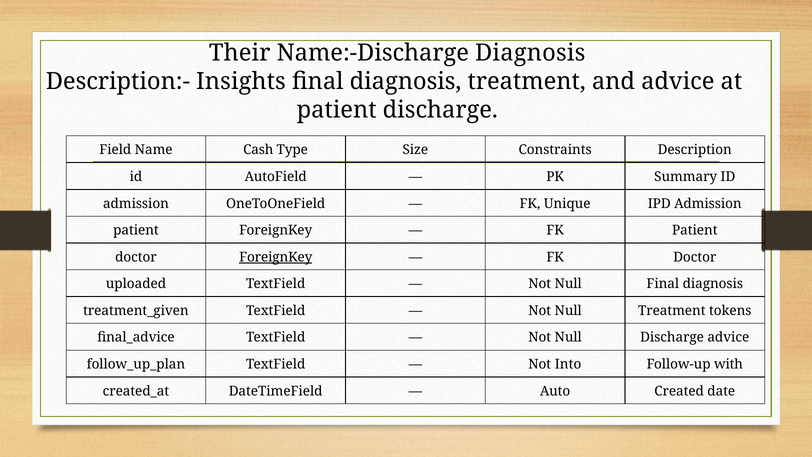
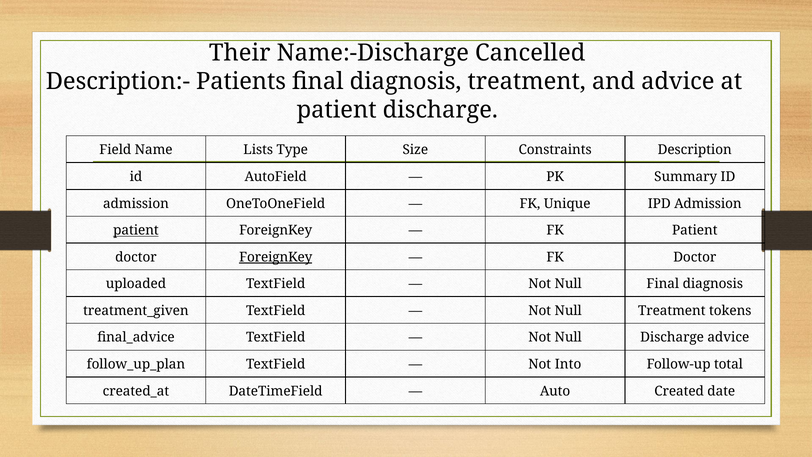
Name:-Discharge Diagnosis: Diagnosis -> Cancelled (530, 53)
Insights: Insights -> Patients (241, 81)
Cash: Cash -> Lists (258, 150)
patient underline: none -> present (136, 230)
with: with -> total (728, 364)
